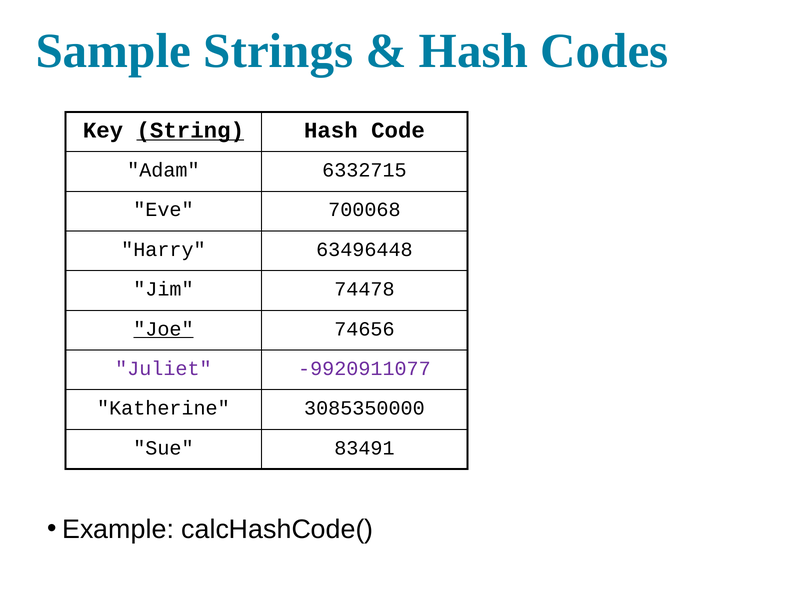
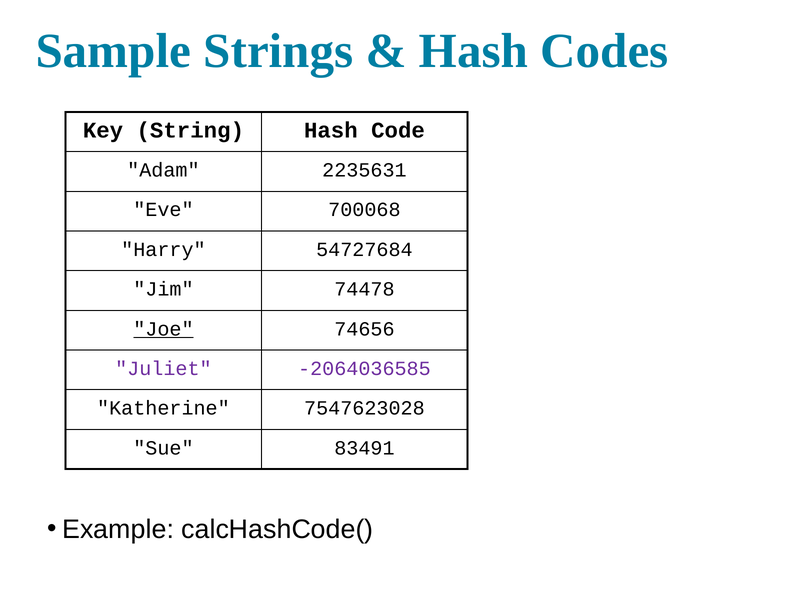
String underline: present -> none (190, 130)
6332715: 6332715 -> 2235631 (364, 170)
63496448: 63496448 -> 54727684 (364, 250)
-9920911077: -9920911077 -> -2064036585 (364, 369)
3085350000: 3085350000 -> 7547623028 (364, 408)
